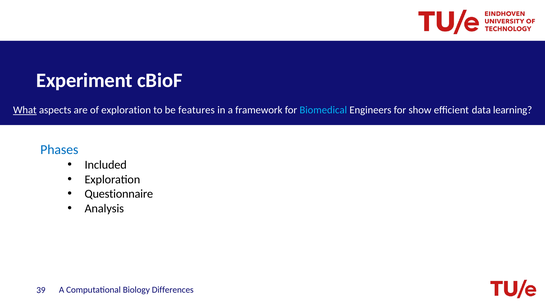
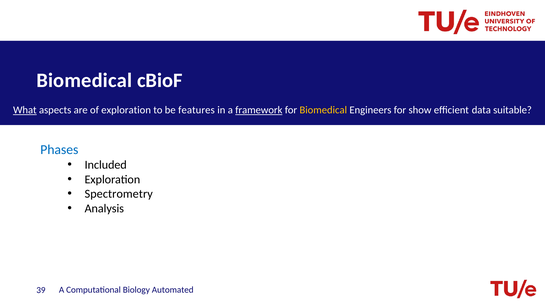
Experiment: Experiment -> Biomedical (84, 81)
framework underline: none -> present (259, 110)
Biomedical colour: light blue -> yellow (323, 110)
learning: learning -> suitable (513, 110)
Questionnaire: Questionnaire -> Spectrometry (119, 194)
Differences: Differences -> Automated (173, 291)
